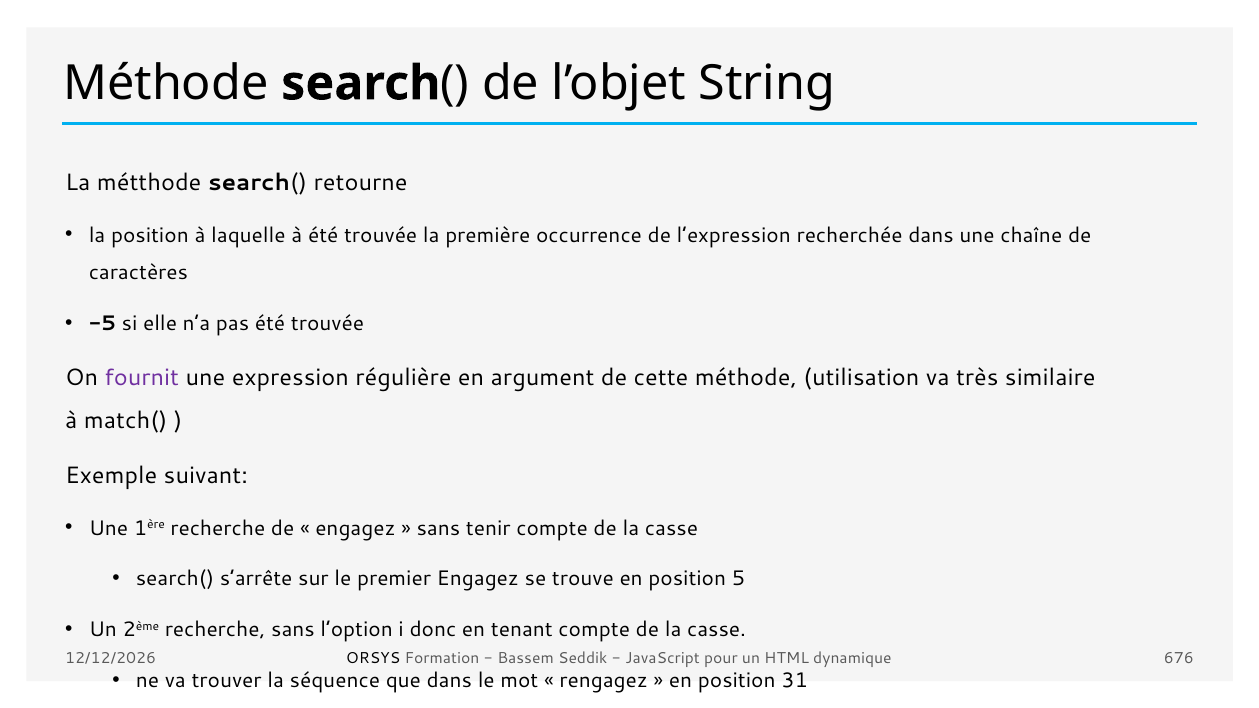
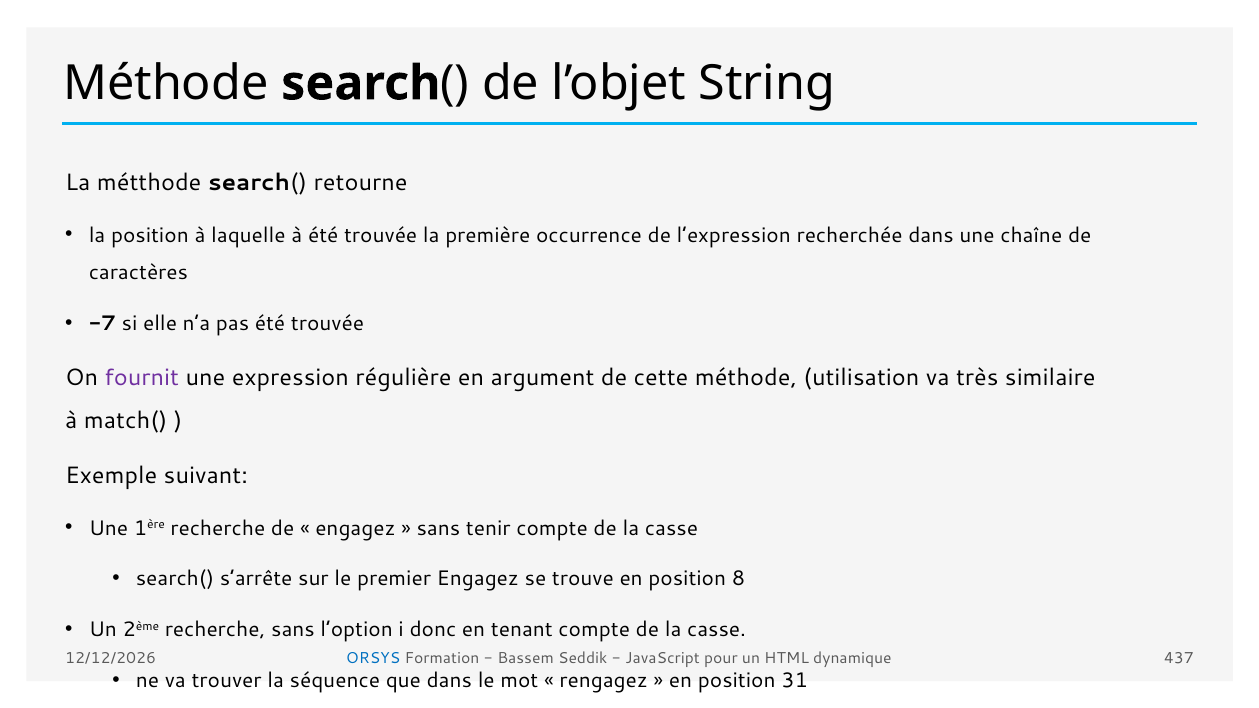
-5: -5 -> -7 (102, 324)
5: 5 -> 8 (739, 579)
ORSYS colour: black -> blue (373, 659)
676: 676 -> 437 (1179, 659)
